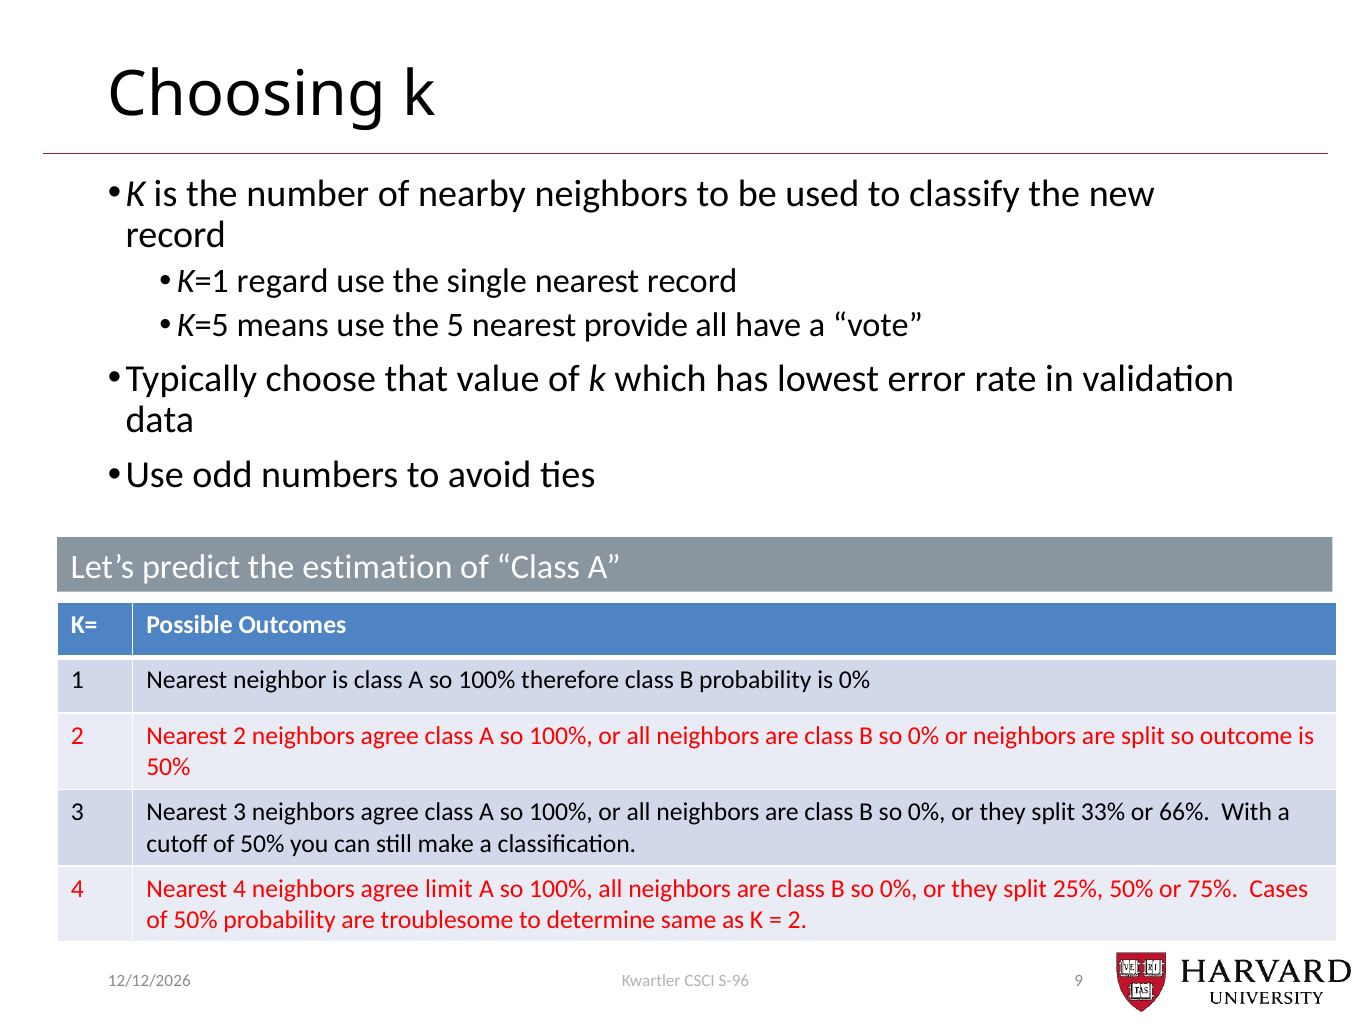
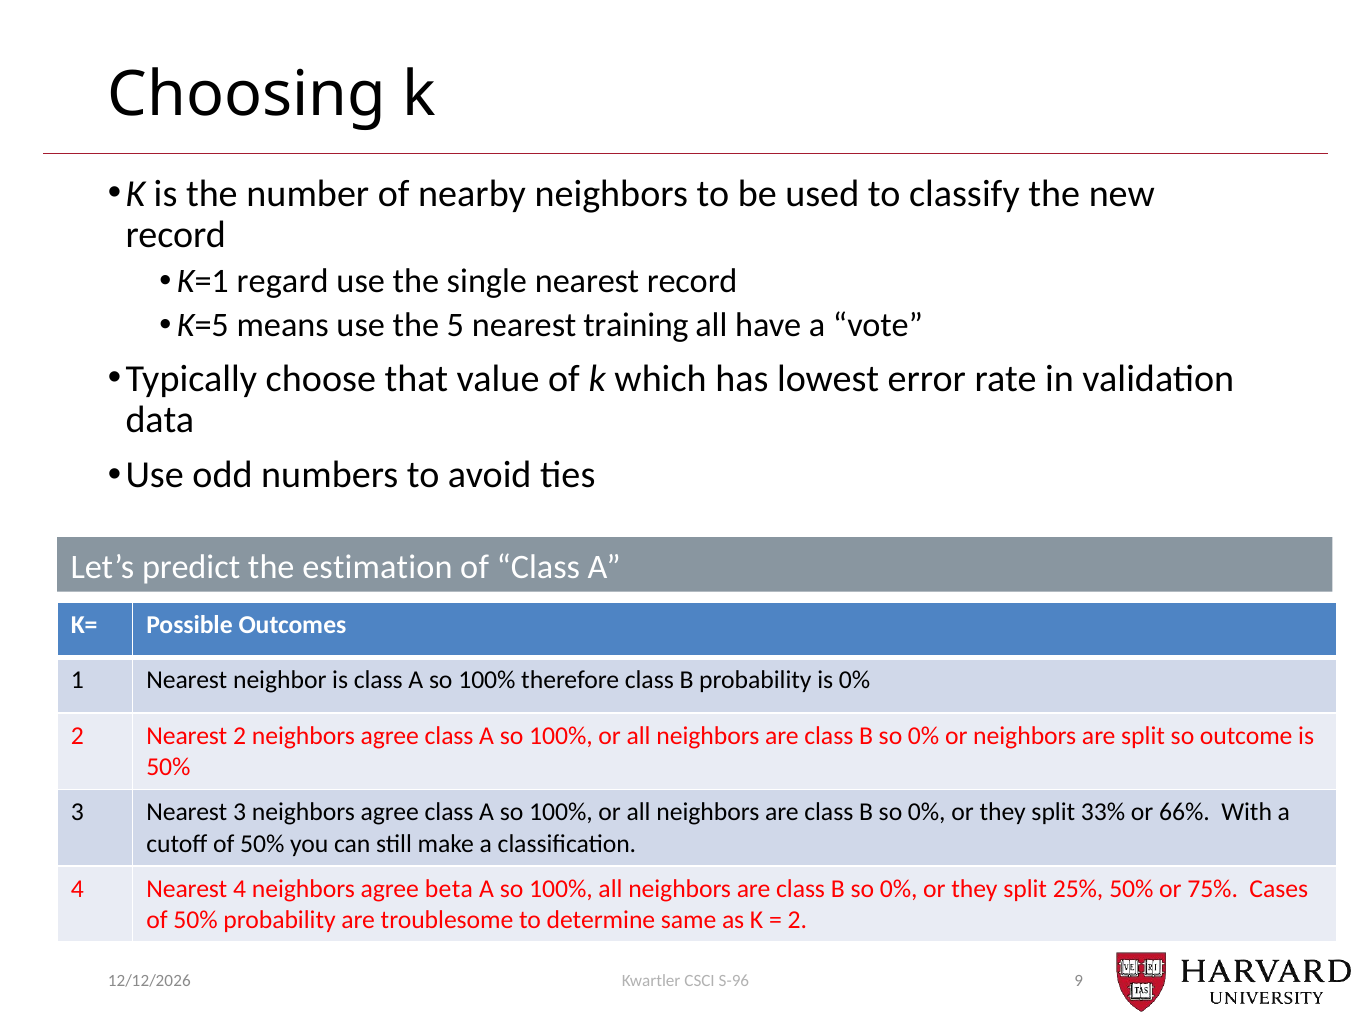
provide: provide -> training (636, 325)
limit: limit -> beta (449, 889)
